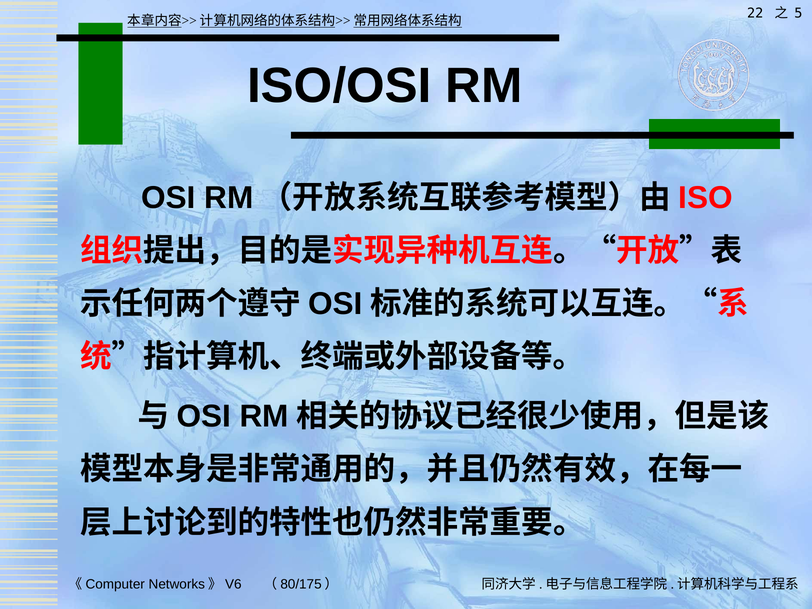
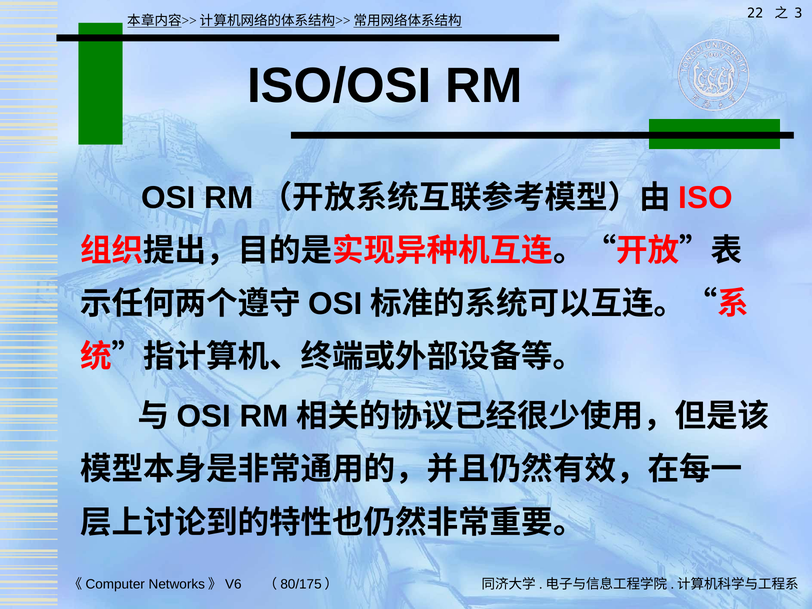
5: 5 -> 3 (798, 13)
